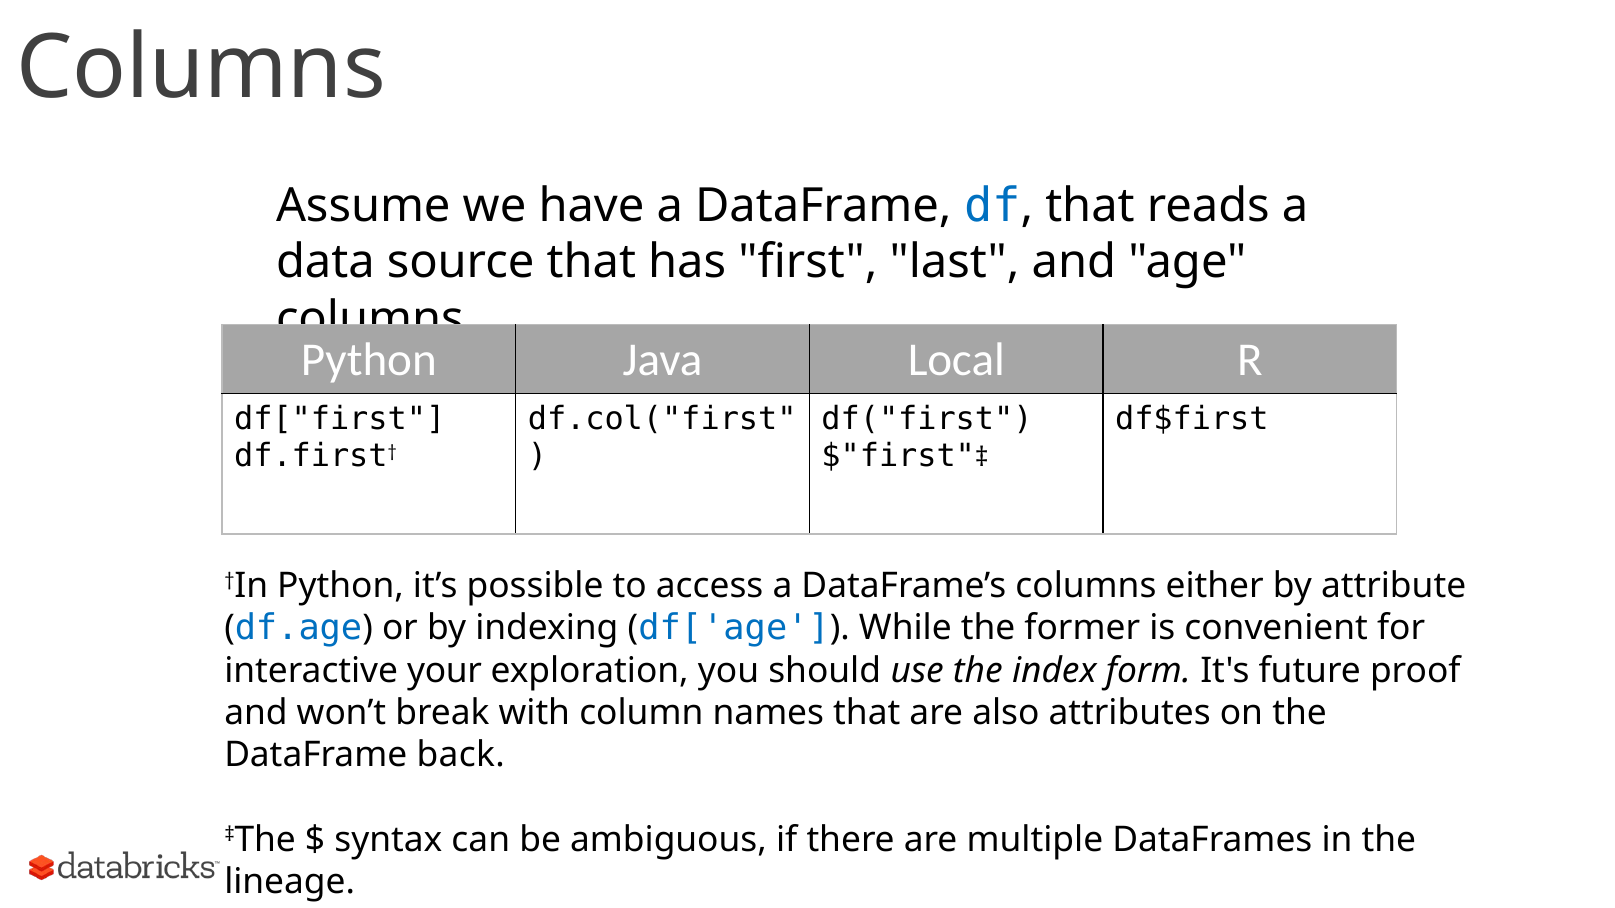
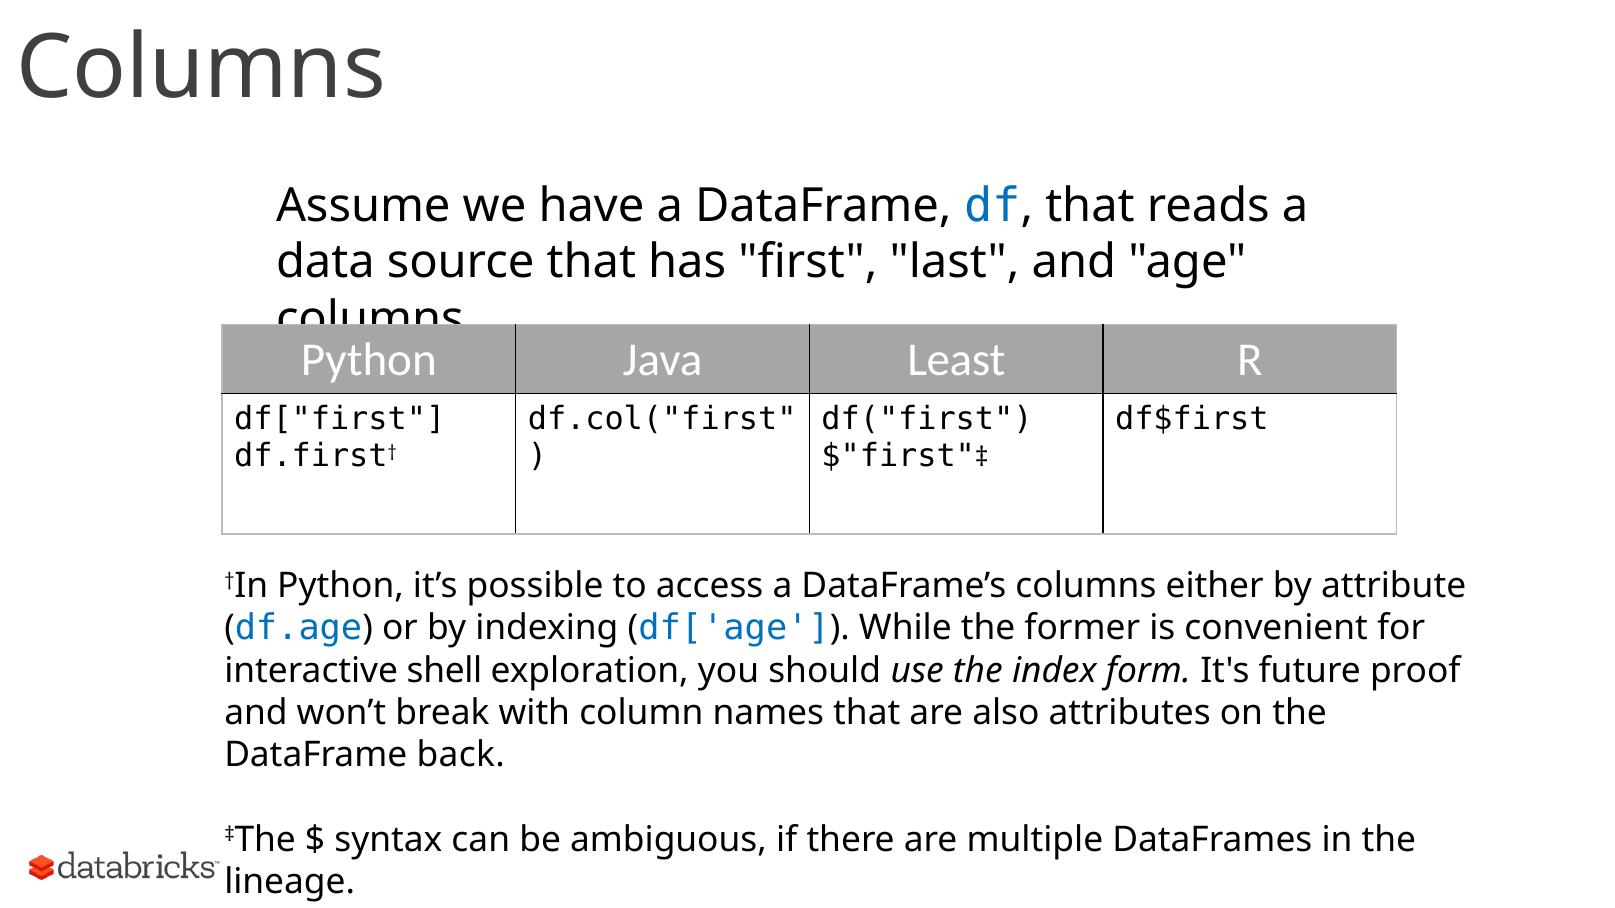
Local: Local -> Least (956, 360)
your: your -> shell (444, 671)
